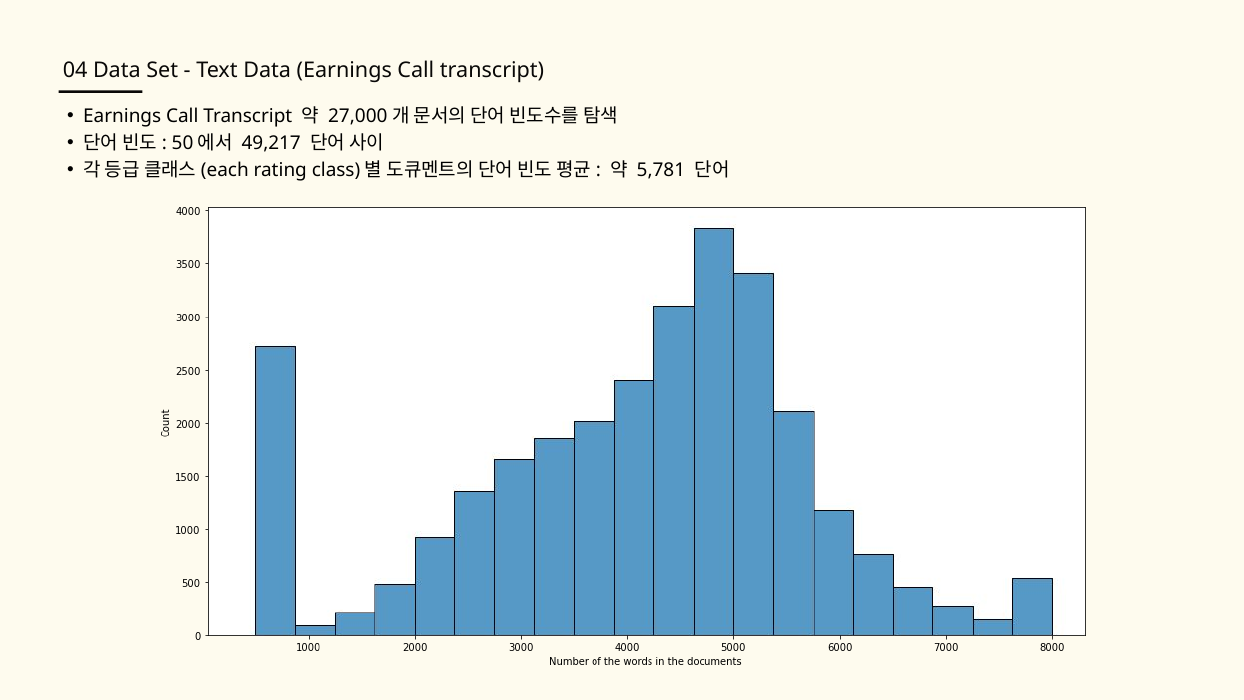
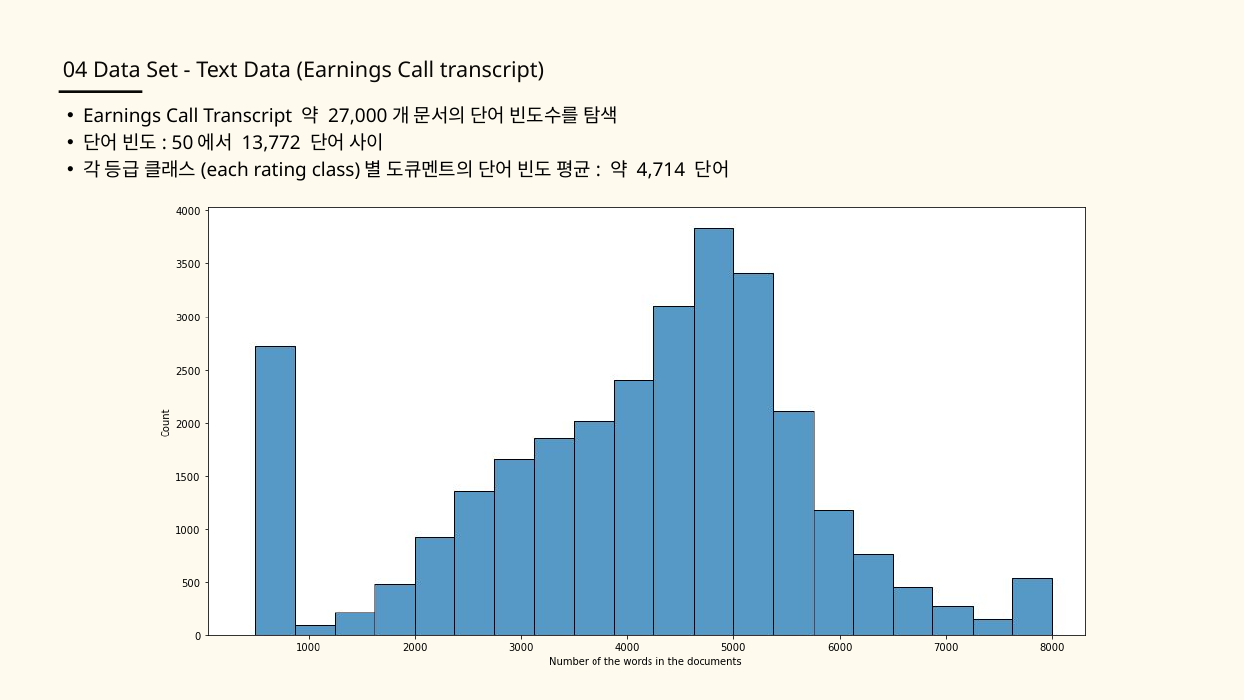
49,217: 49,217 -> 13,772 (271, 143)
5,781: 5,781 -> 4,714 (661, 170)
